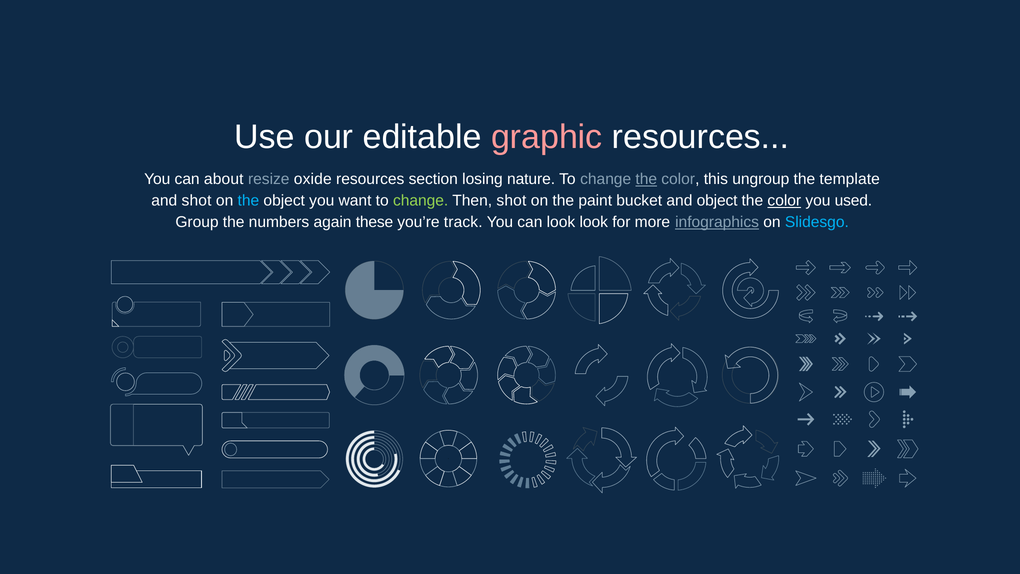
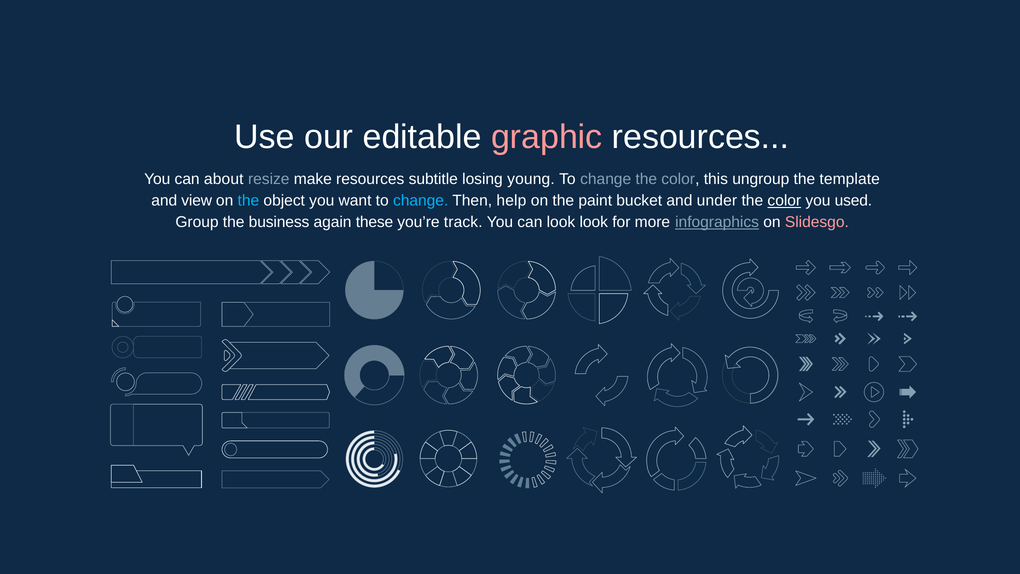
oxide: oxide -> make (313, 179)
section: section -> subtitle (433, 179)
nature: nature -> young (531, 179)
the underline: present -> none (646, 179)
and shot: shot -> view (197, 201)
change colour: light green -> light blue (421, 201)
Then shot: shot -> help (511, 201)
and object: object -> under (717, 201)
numbers: numbers -> business (279, 222)
Slidesgo colour: light blue -> pink (817, 222)
